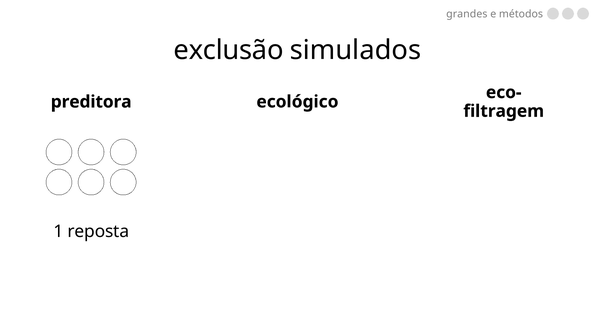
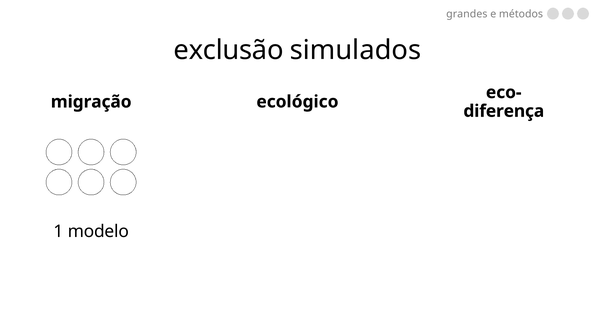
preditora: preditora -> migração (91, 102)
filtragem: filtragem -> diferença (504, 111)
reposta: reposta -> modelo (98, 232)
